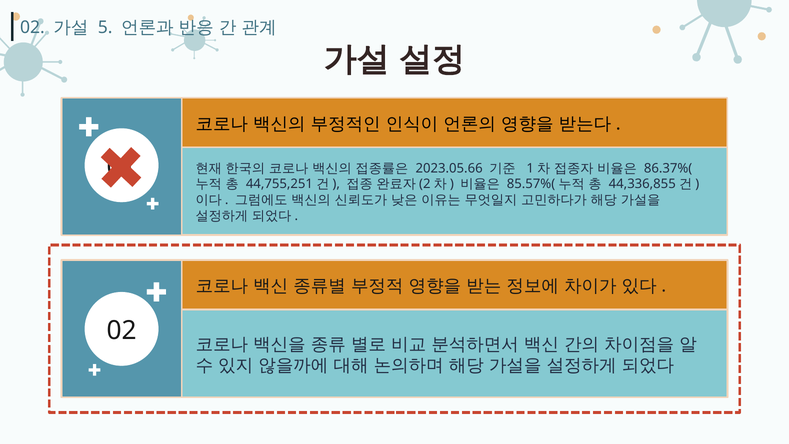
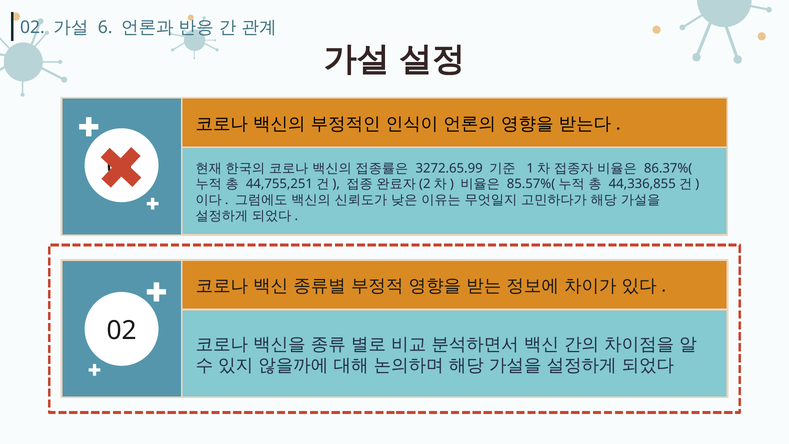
5: 5 -> 6 (105, 27)
2023.05.66: 2023.05.66 -> 3272.65.99 (449, 168)
